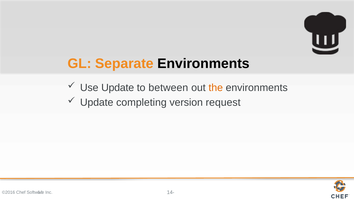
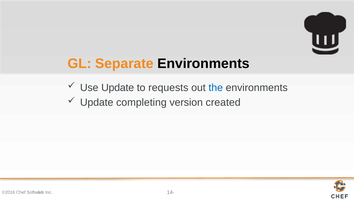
between: between -> requests (168, 88)
the colour: orange -> blue (216, 88)
request: request -> created (223, 103)
